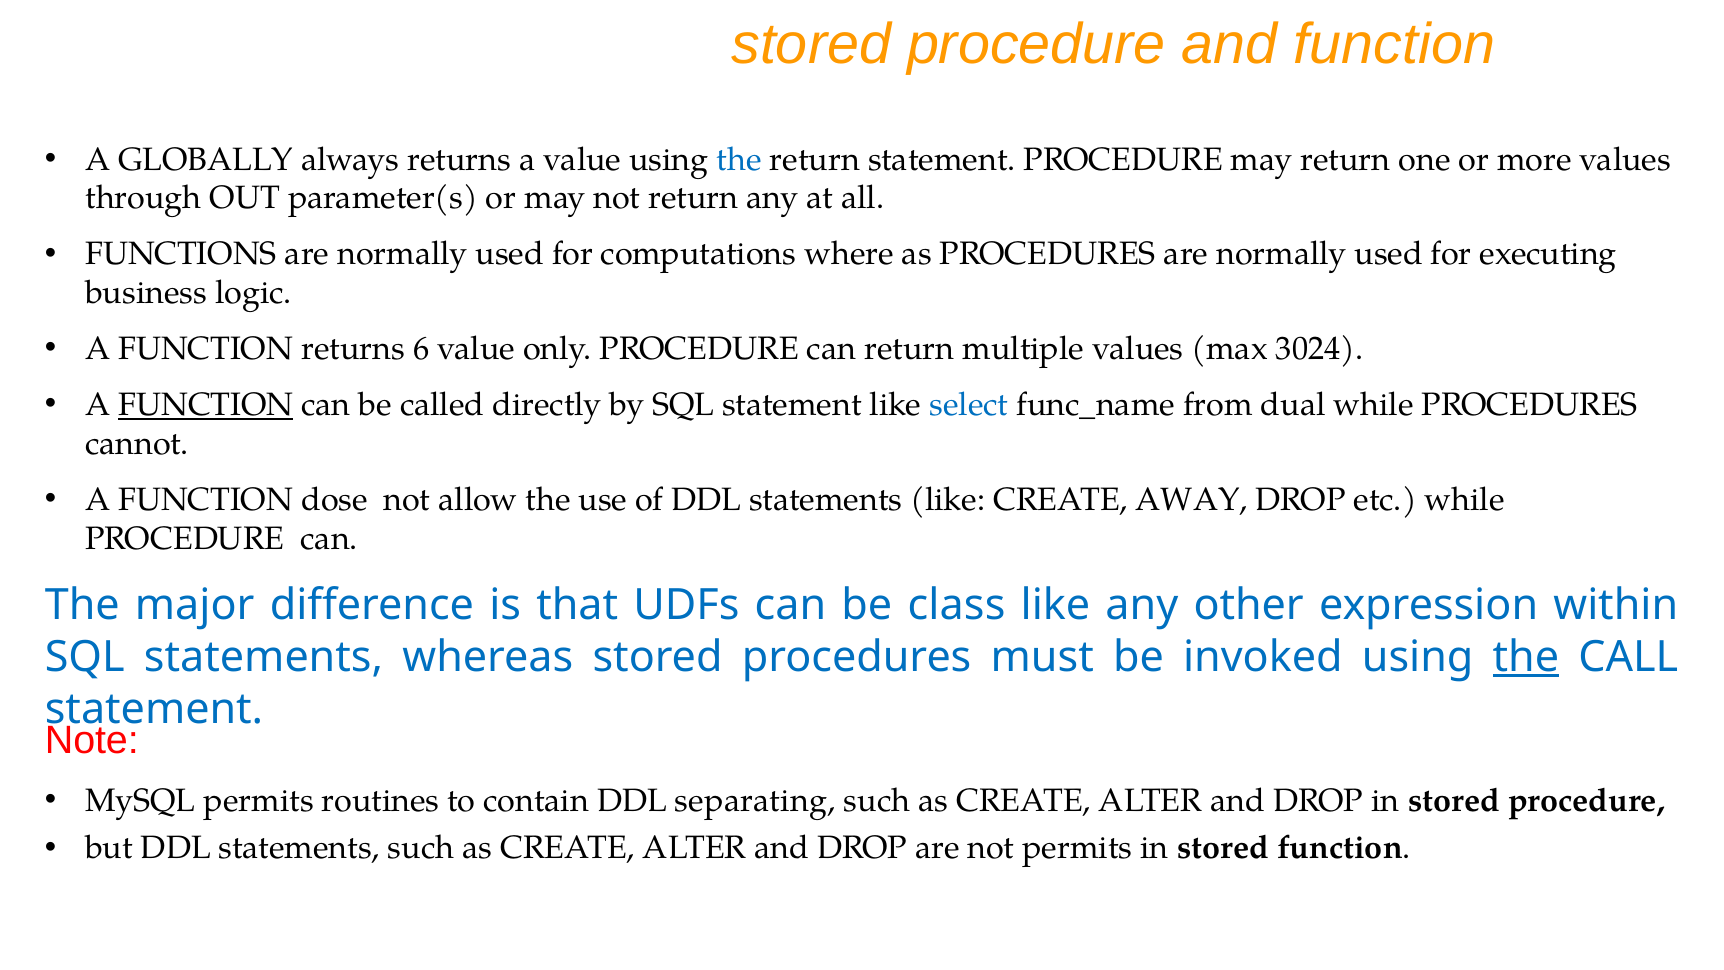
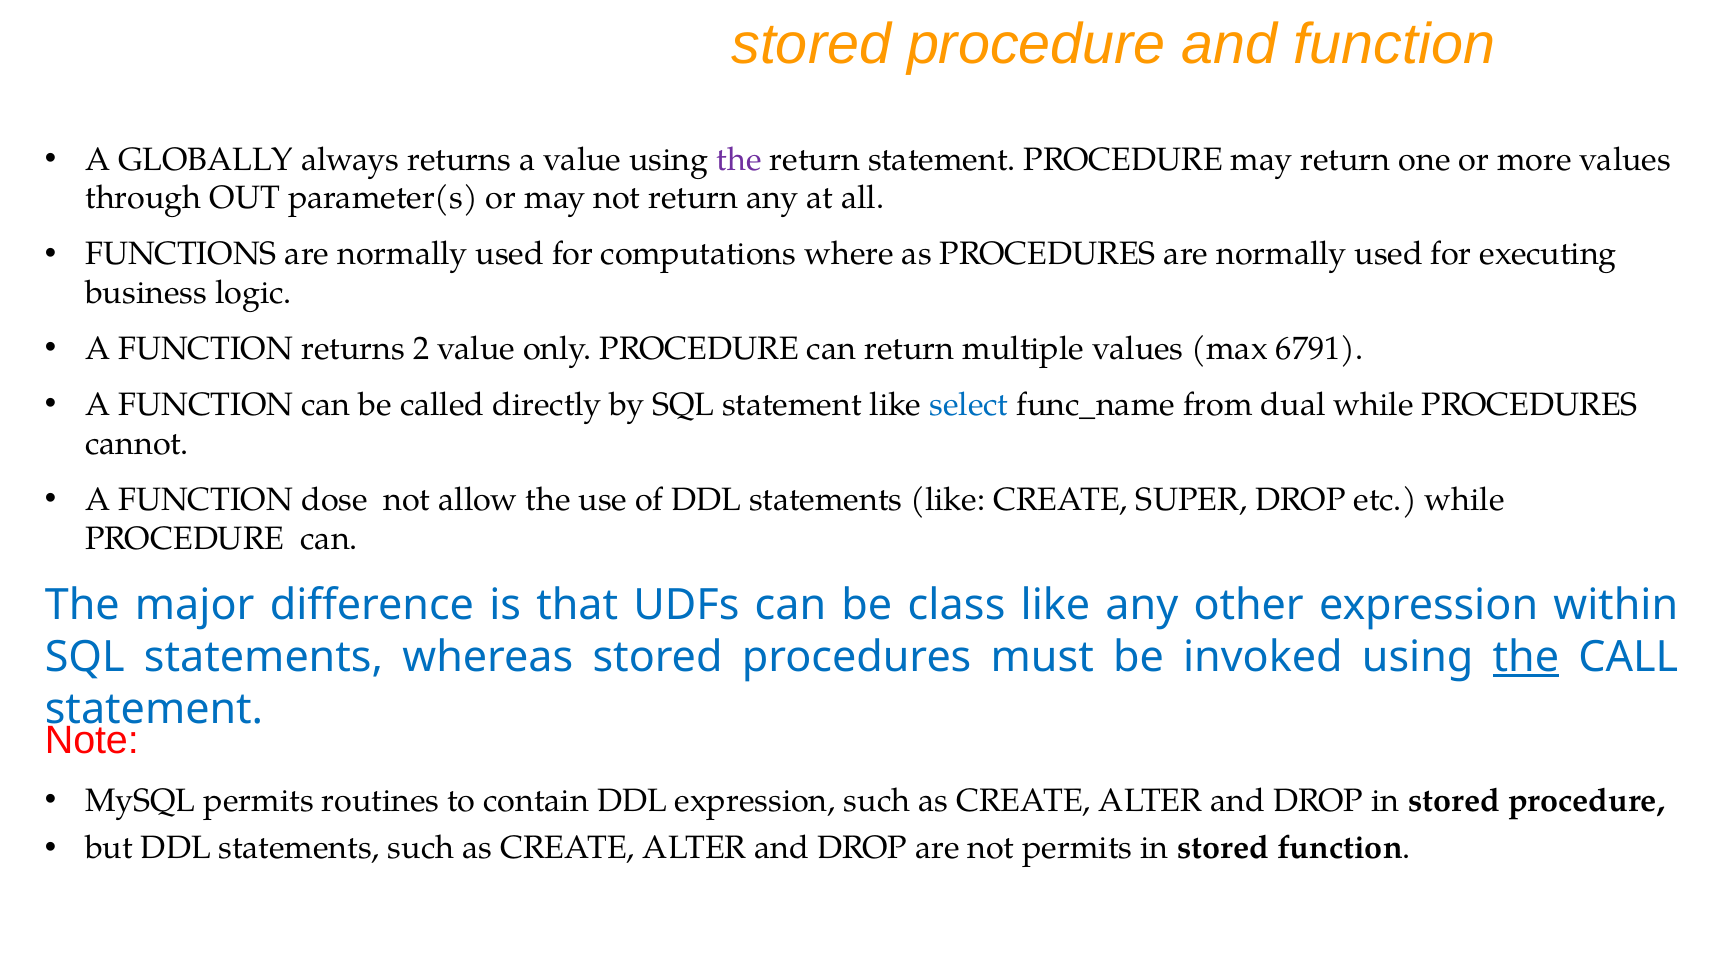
the colour: blue -> purple (739, 159)
6: 6 -> 2 (421, 349)
3024: 3024 -> 6791 (1320, 349)
FUNCTION underline: present -> none (206, 405)
AWAY: AWAY -> SUPER (1192, 500)
DDL separating: separating -> expression (755, 800)
